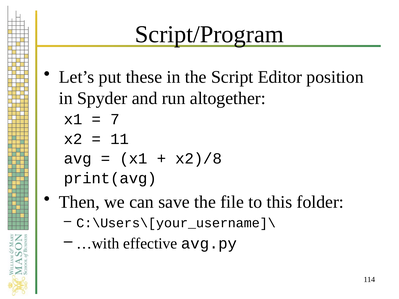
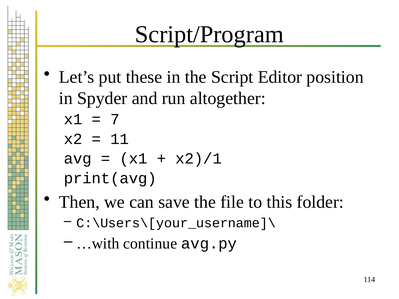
x2)/8: x2)/8 -> x2)/1 (199, 159)
effective: effective -> continue (150, 244)
